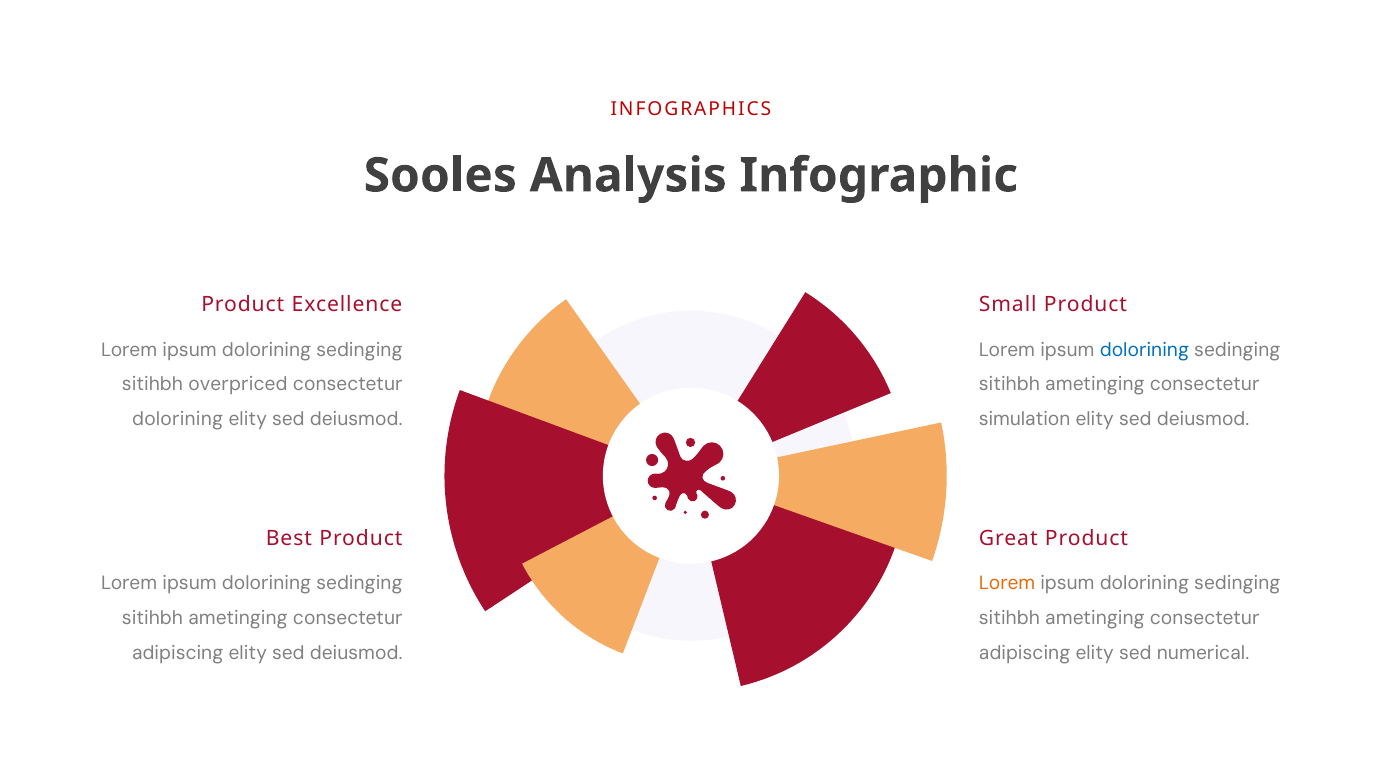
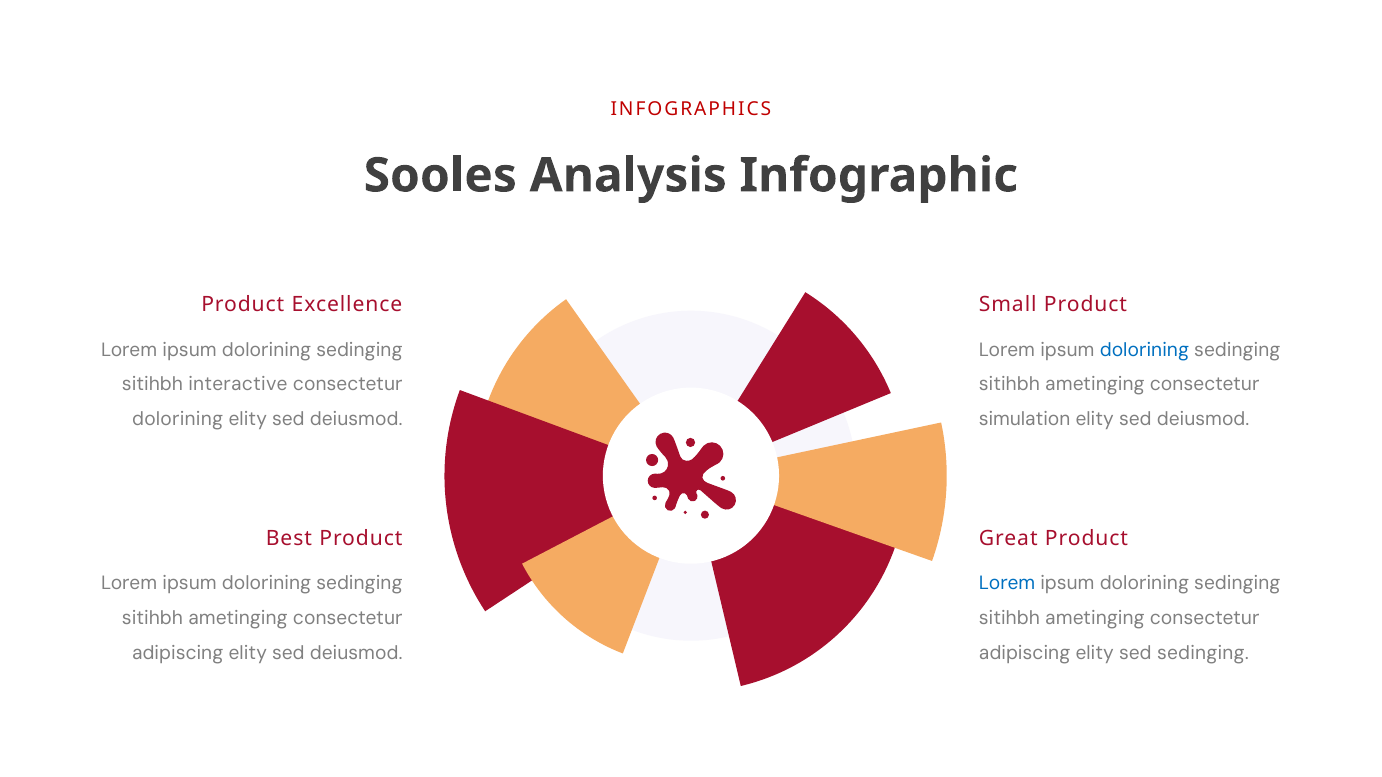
overpriced: overpriced -> interactive (238, 385)
Lorem colour: orange -> blue (1007, 584)
sed numerical: numerical -> sedinging (1203, 653)
